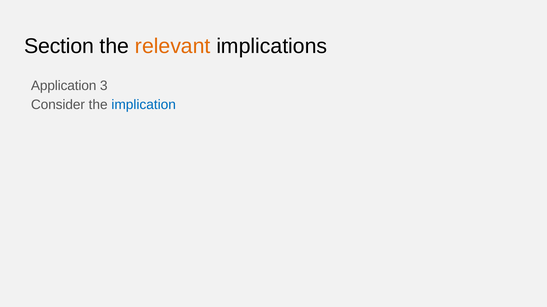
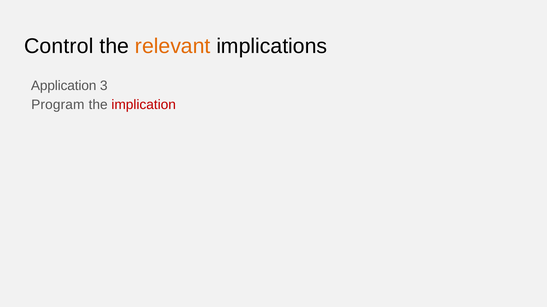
Section: Section -> Control (59, 46)
Consider: Consider -> Program (58, 105)
implication colour: blue -> red (144, 105)
